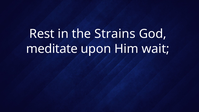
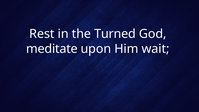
Strains: Strains -> Turned (115, 34)
